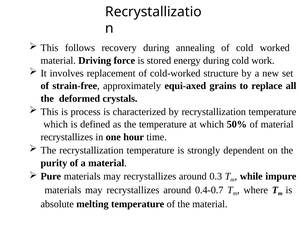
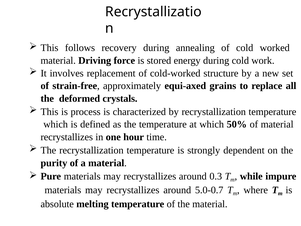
0.4-0.7: 0.4-0.7 -> 5.0-0.7 (209, 190)
